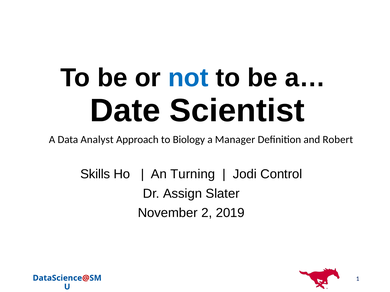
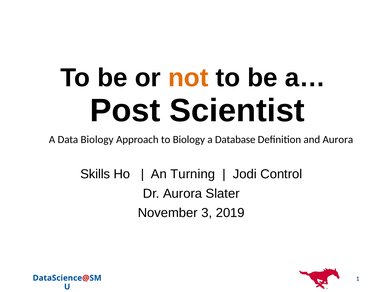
not colour: blue -> orange (188, 78)
Date: Date -> Post (125, 111)
Data Analyst: Analyst -> Biology (97, 140)
Manager: Manager -> Database (235, 140)
and Robert: Robert -> Aurora (338, 140)
Dr Assign: Assign -> Aurora (183, 194)
2: 2 -> 3 (207, 213)
